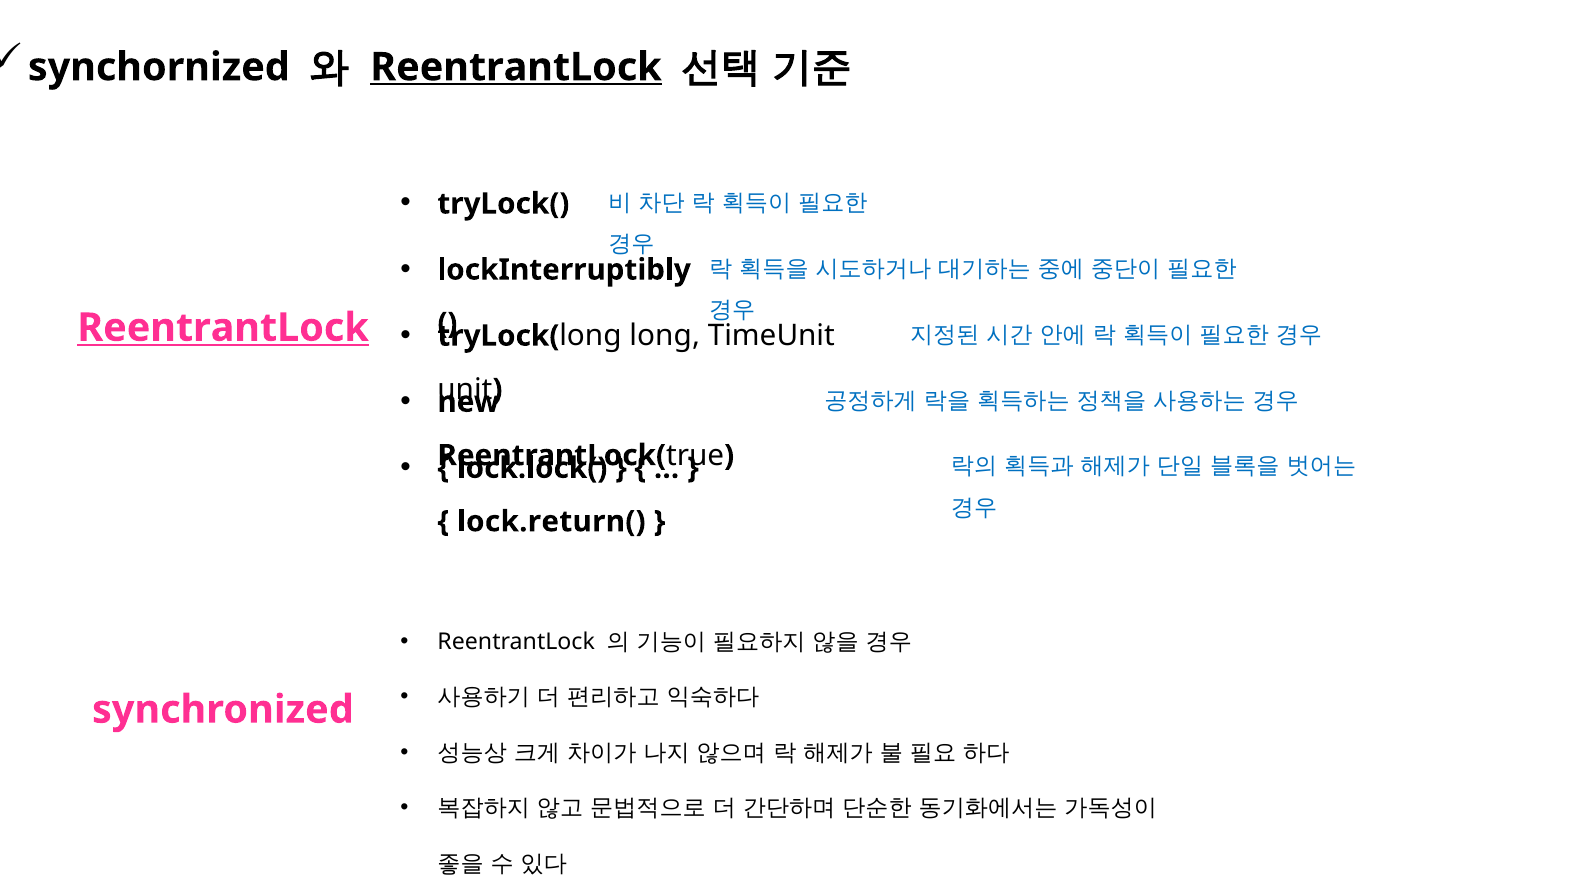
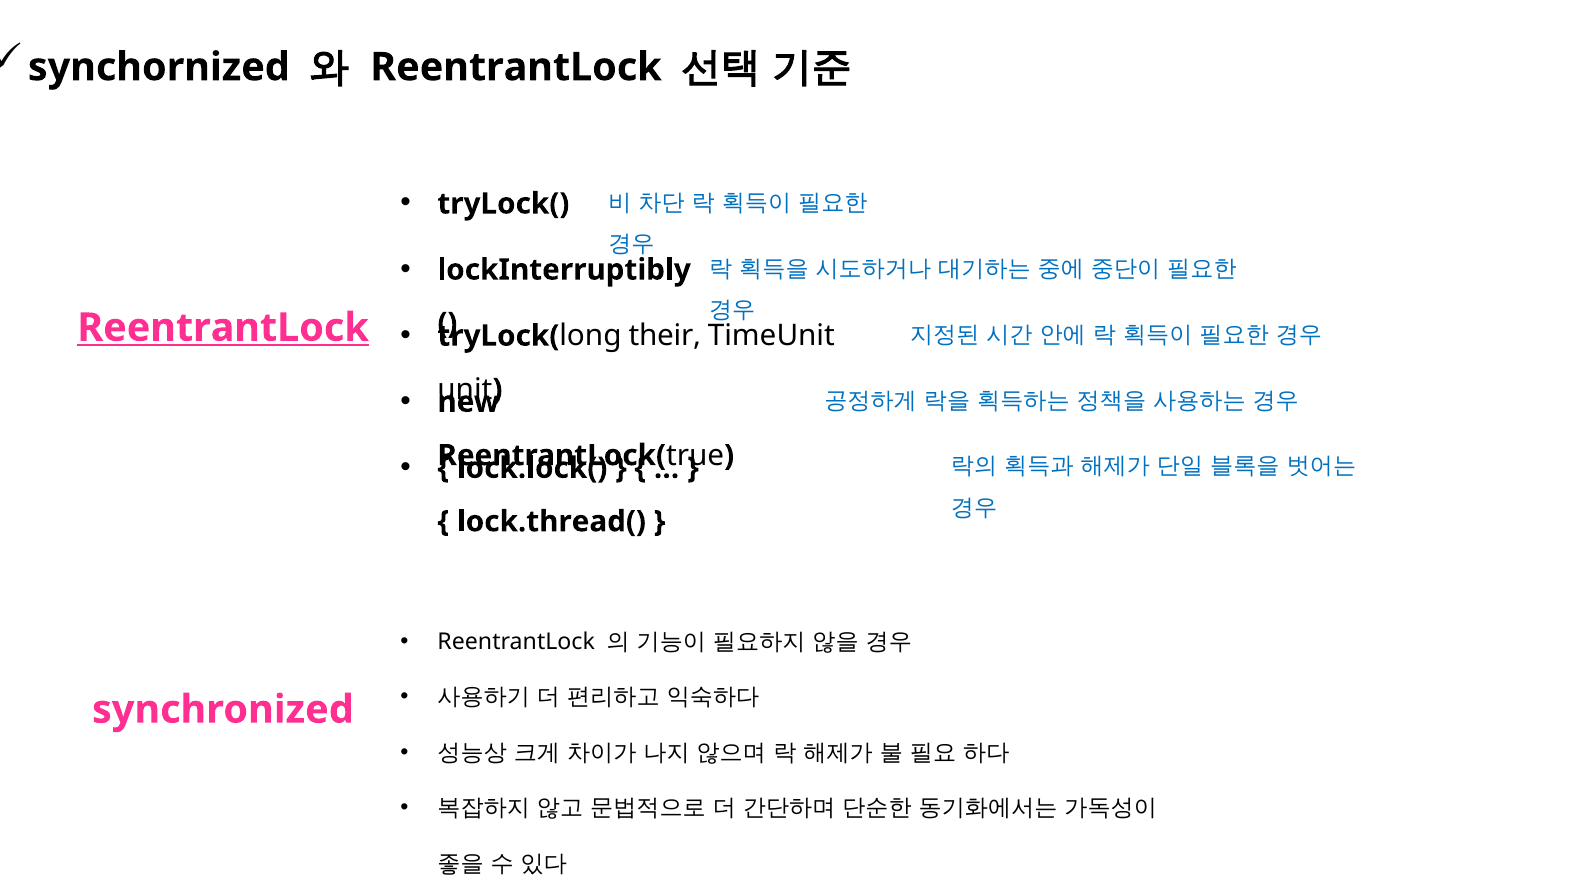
ReentrantLock underline: present -> none (516, 67)
long: long -> their (665, 336)
lock.return(: lock.return( -> lock.thread( (551, 522)
